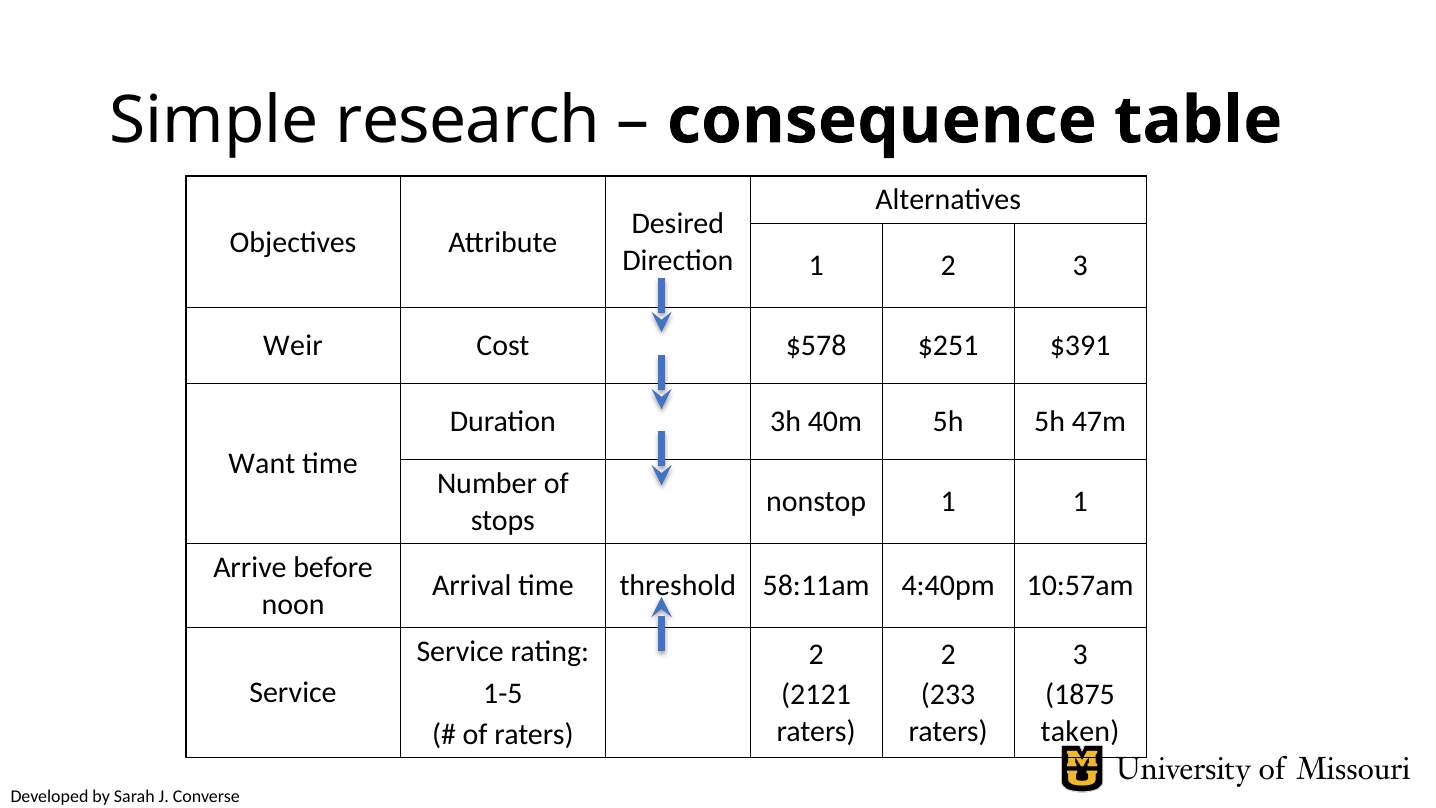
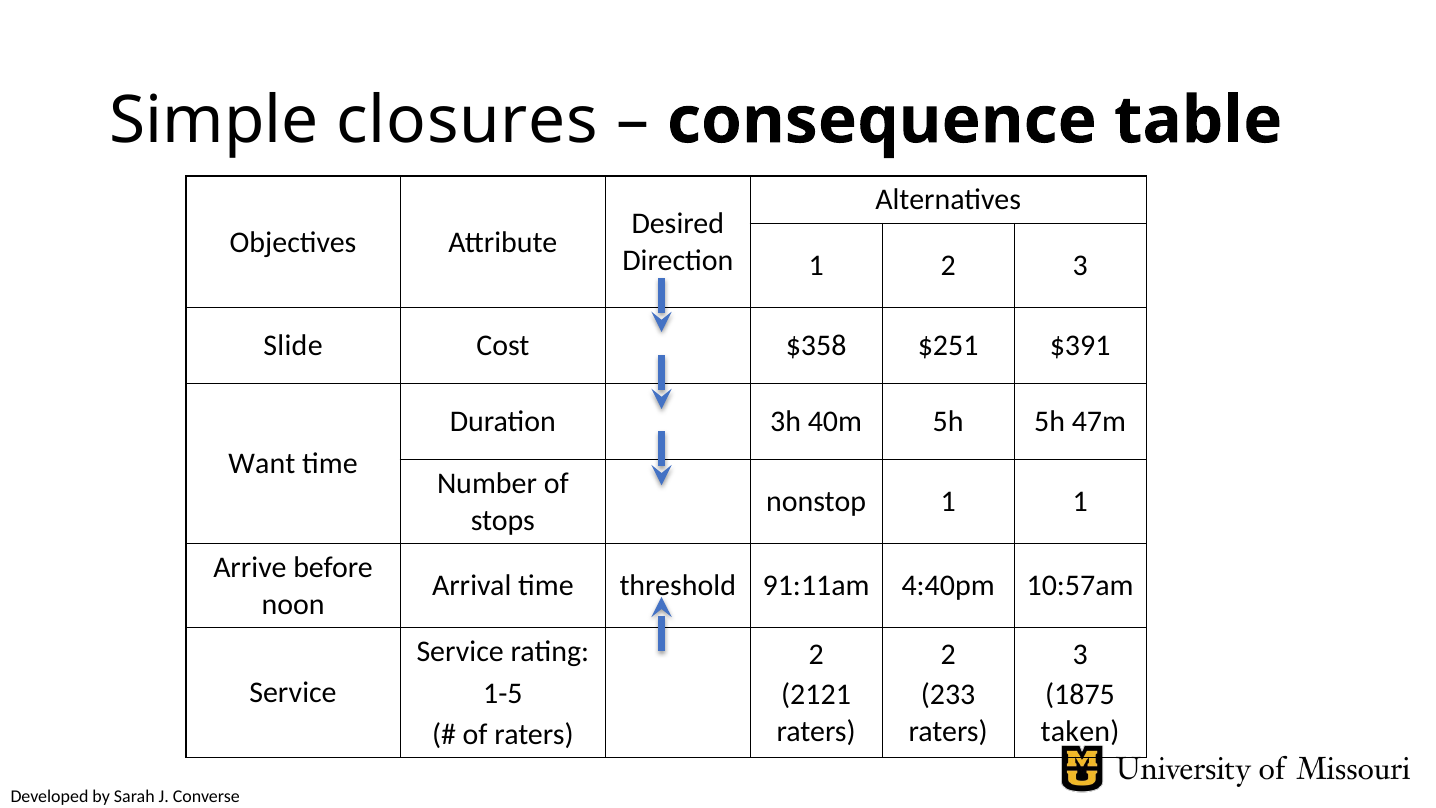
research: research -> closures (467, 121)
Weir: Weir -> Slide (293, 346)
$578: $578 -> $358 (816, 346)
58:11am: 58:11am -> 91:11am (816, 586)
